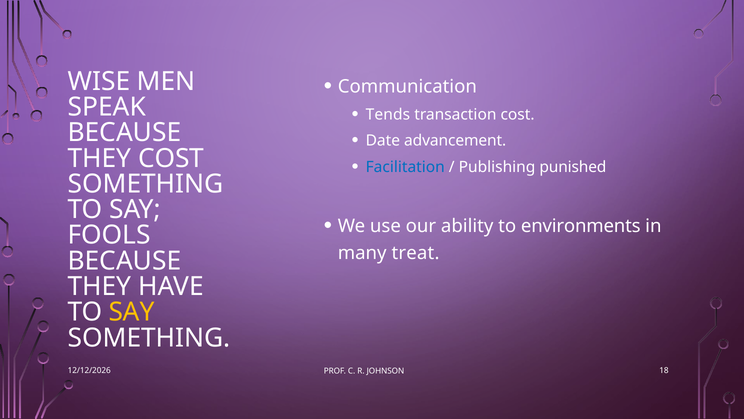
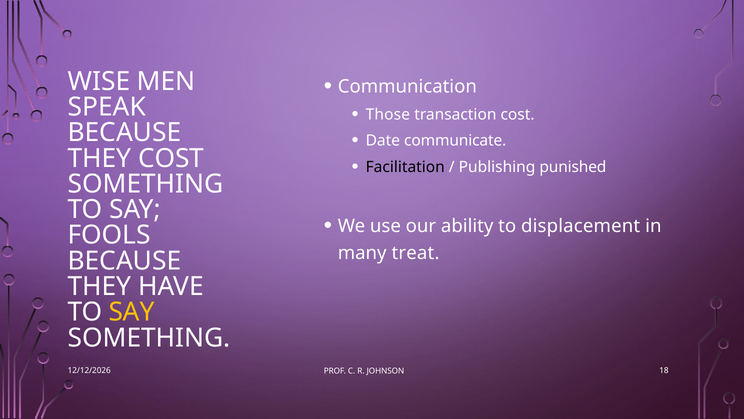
Tends: Tends -> Those (388, 114)
advancement: advancement -> communicate (455, 141)
Facilitation colour: blue -> black (405, 167)
environments: environments -> displacement (581, 226)
